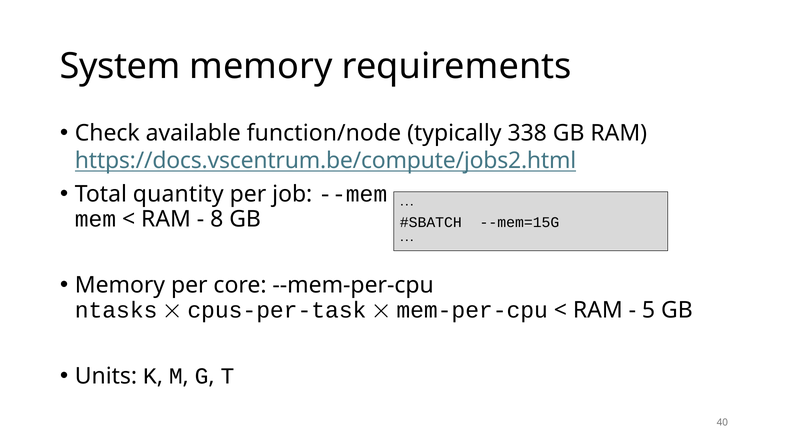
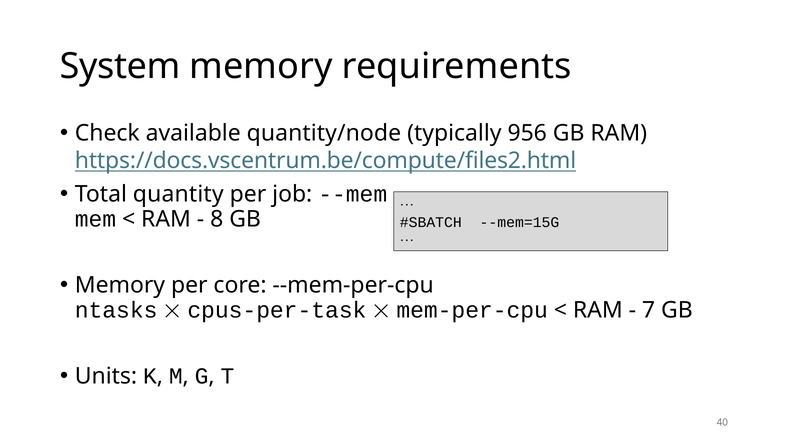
function/node: function/node -> quantity/node (324, 133)
338: 338 -> 956 (527, 133)
https://docs.vscentrum.be/compute/jobs2.html: https://docs.vscentrum.be/compute/jobs2.html -> https://docs.vscentrum.be/compute/files2.html (326, 161)
5: 5 -> 7 (649, 310)
